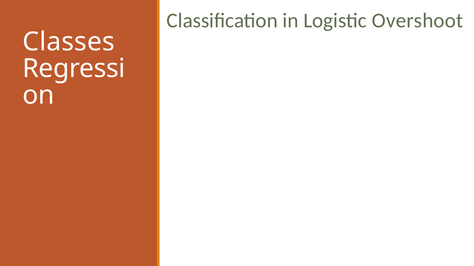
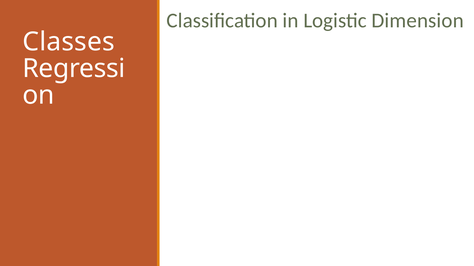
Overshoot: Overshoot -> Dimension (418, 21)
